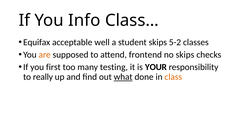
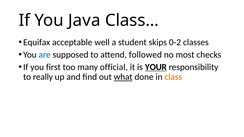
Info: Info -> Java (84, 20)
5-2: 5-2 -> 0-2 (175, 42)
are colour: orange -> blue (45, 55)
frontend: frontend -> followed (145, 55)
no skips: skips -> most (185, 55)
testing: testing -> official (114, 67)
YOUR underline: none -> present (156, 67)
